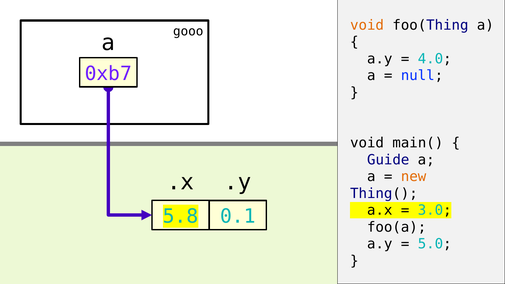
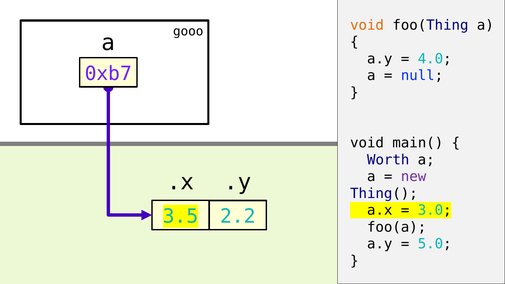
Guide: Guide -> Worth (388, 160)
new colour: orange -> purple (414, 177)
5.8: 5.8 -> 3.5 (181, 216)
0.1: 0.1 -> 2.2 (238, 217)
